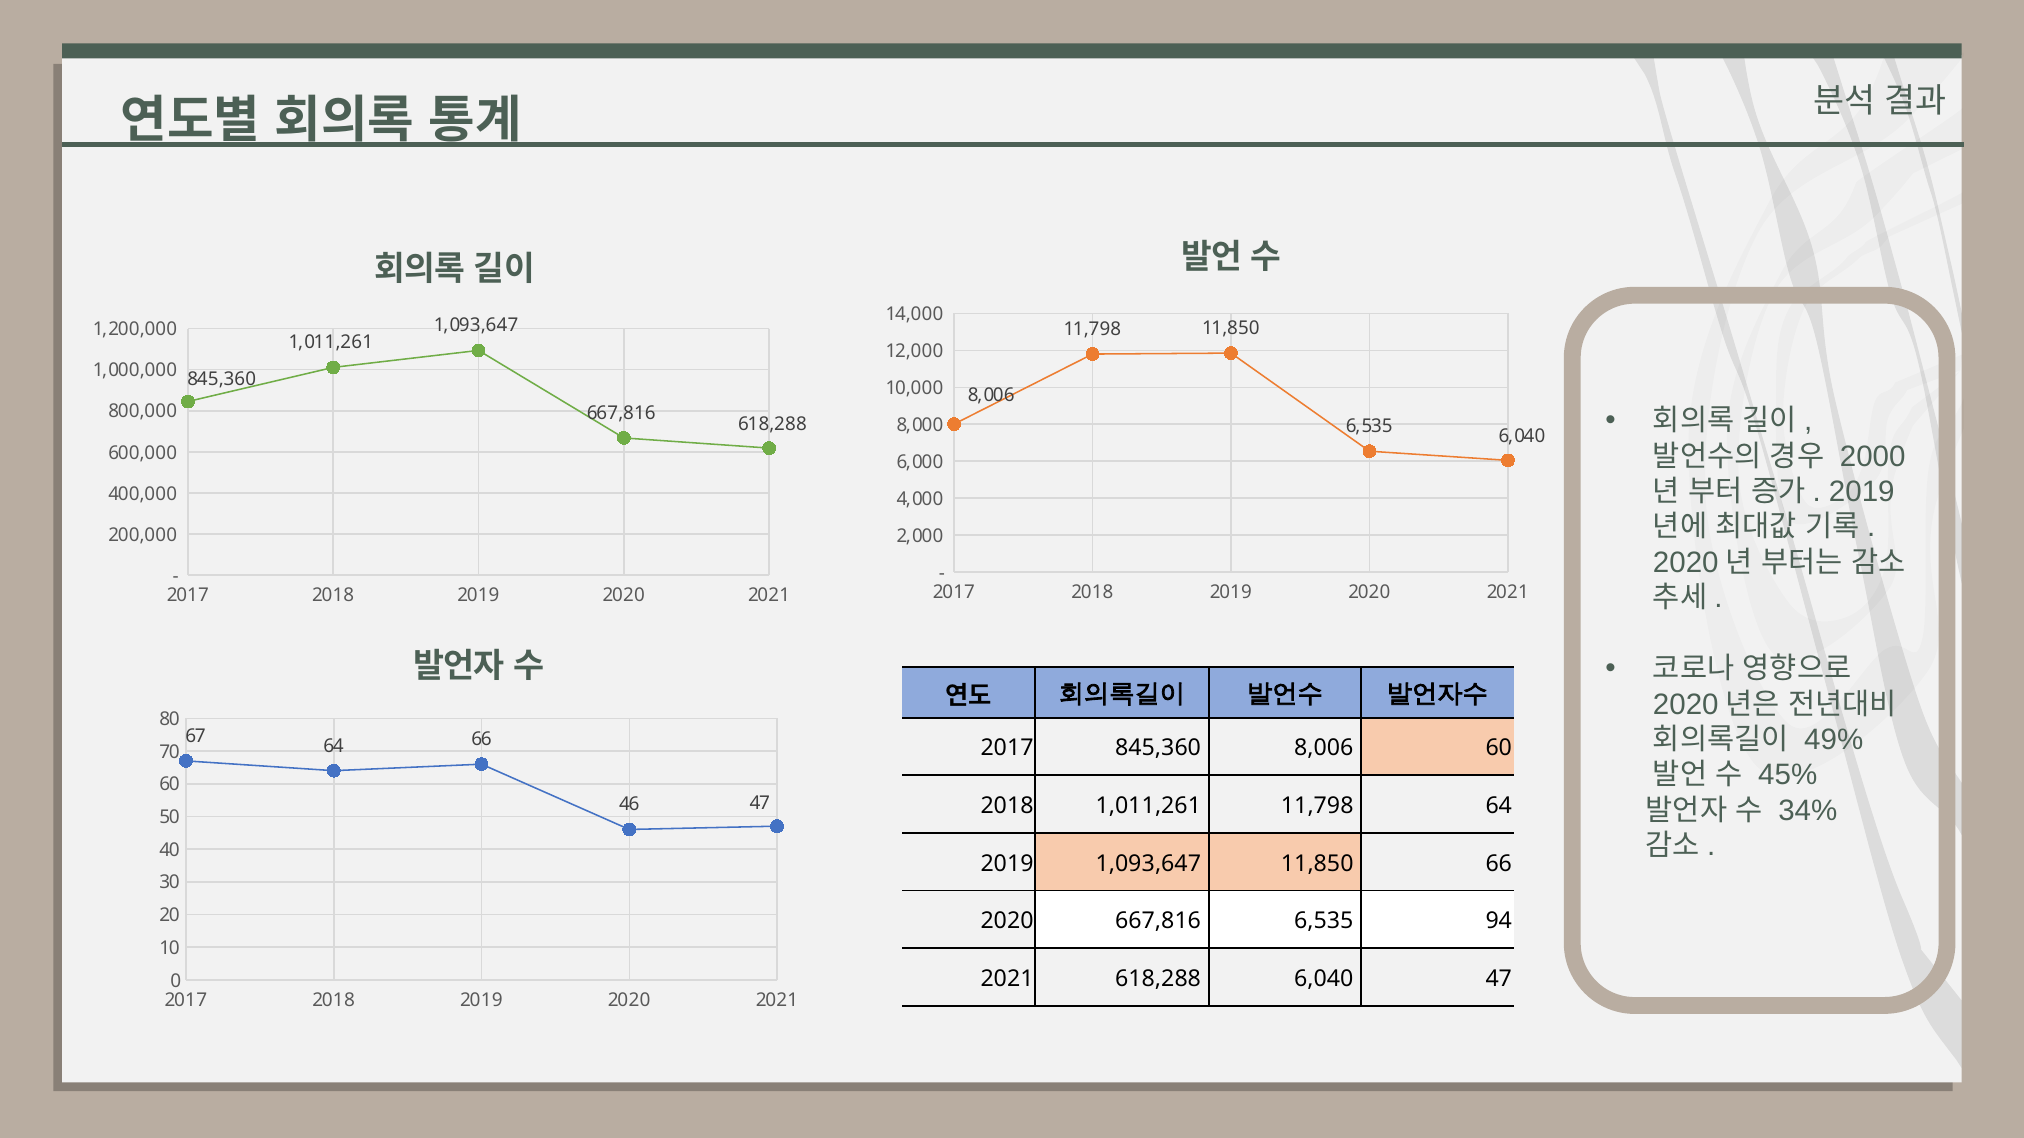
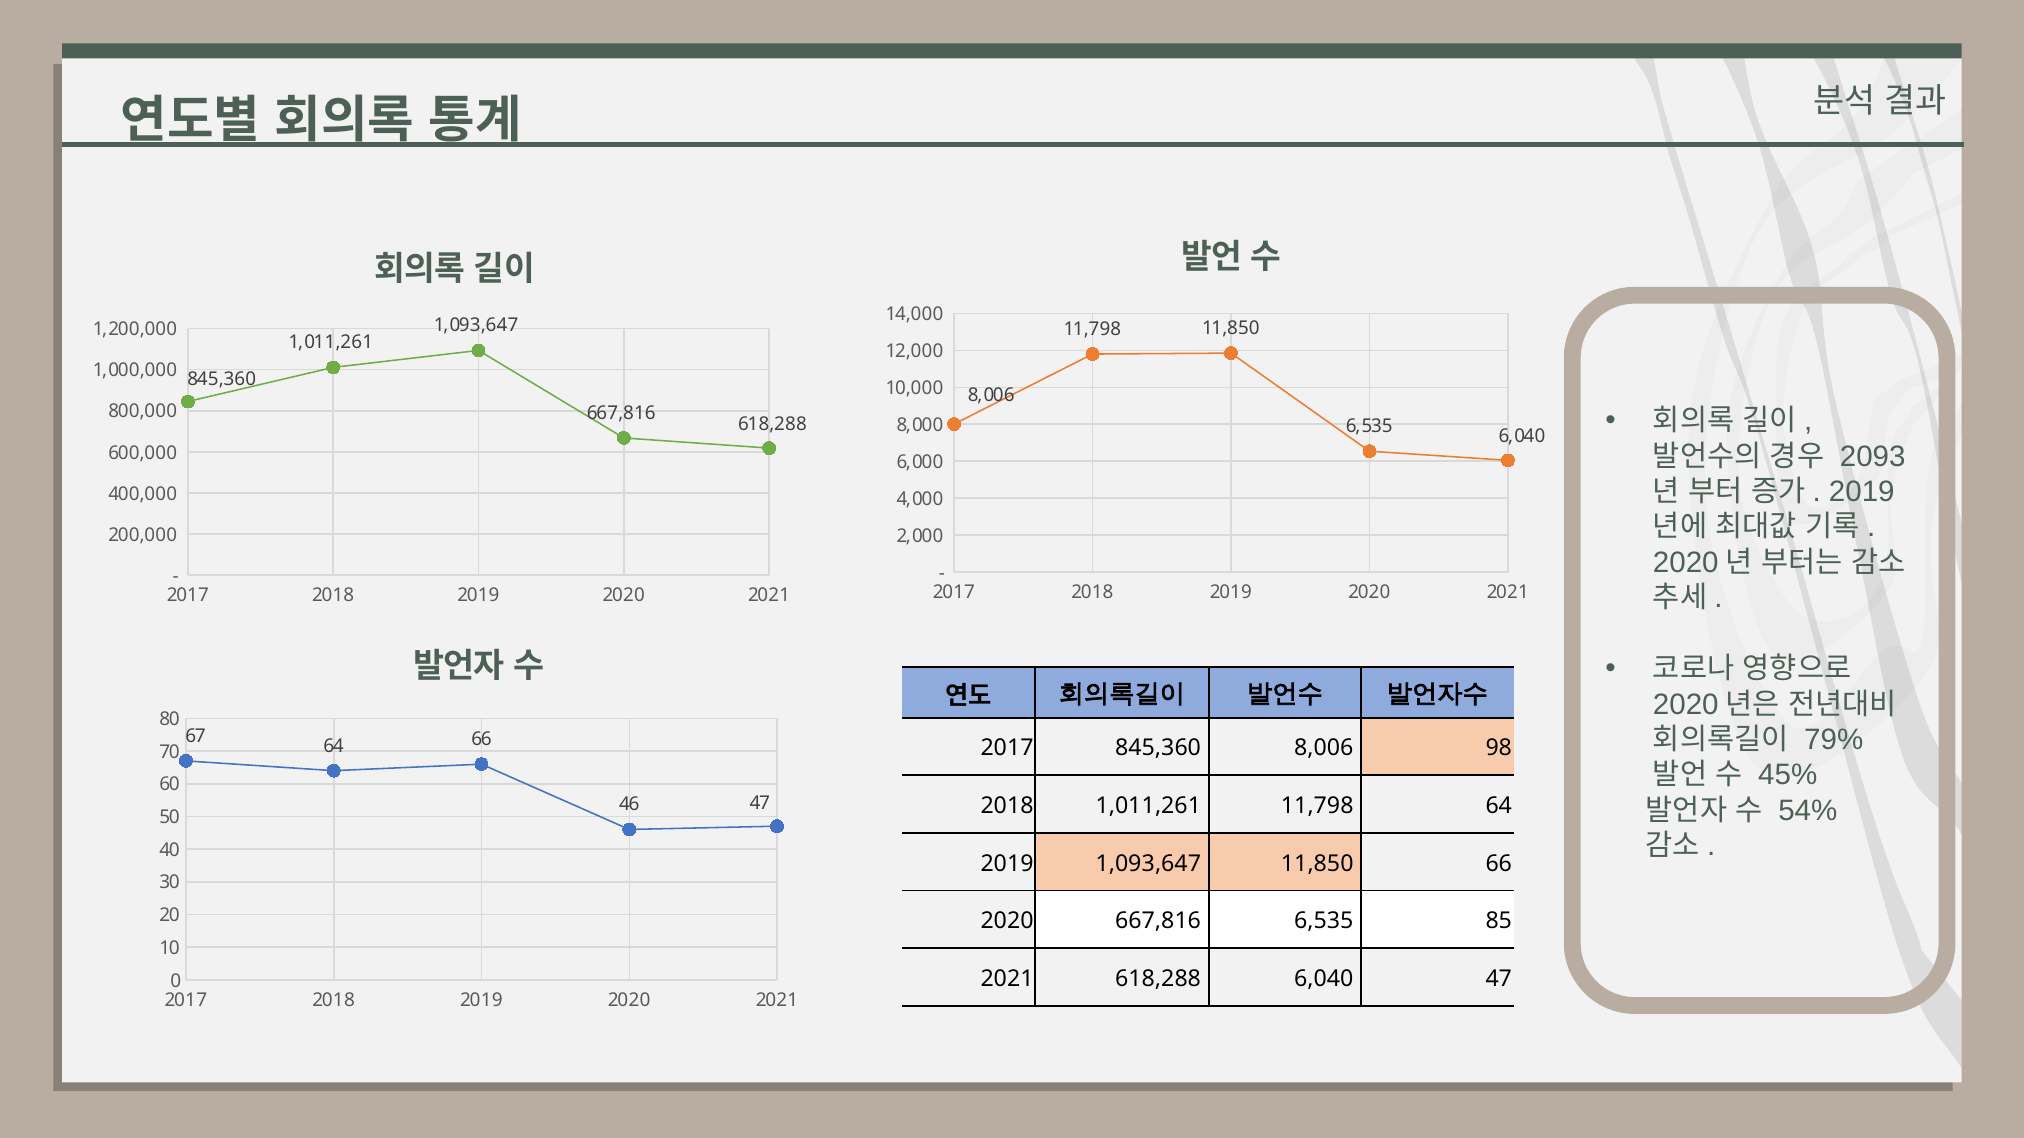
2000: 2000 -> 2093 (1873, 457)
49%: 49% -> 79% (1834, 740)
8,006 60: 60 -> 98 (1499, 749)
34%: 34% -> 54% (1808, 811)
94: 94 -> 85 (1499, 922)
